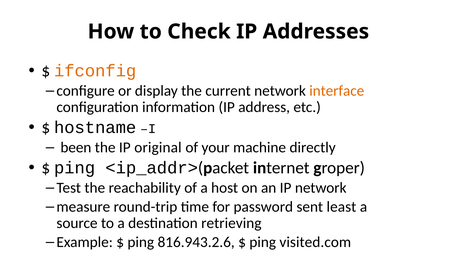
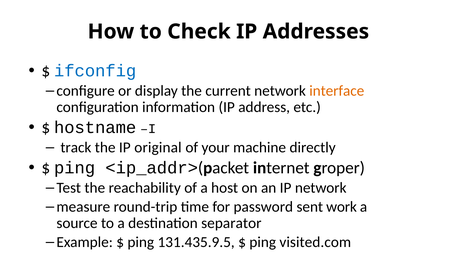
ifconfig colour: orange -> blue (95, 71)
been: been -> track (76, 148)
least: least -> work (342, 207)
retrieving: retrieving -> separator (231, 223)
816.943.2.6: 816.943.2.6 -> 131.435.9.5 (196, 242)
